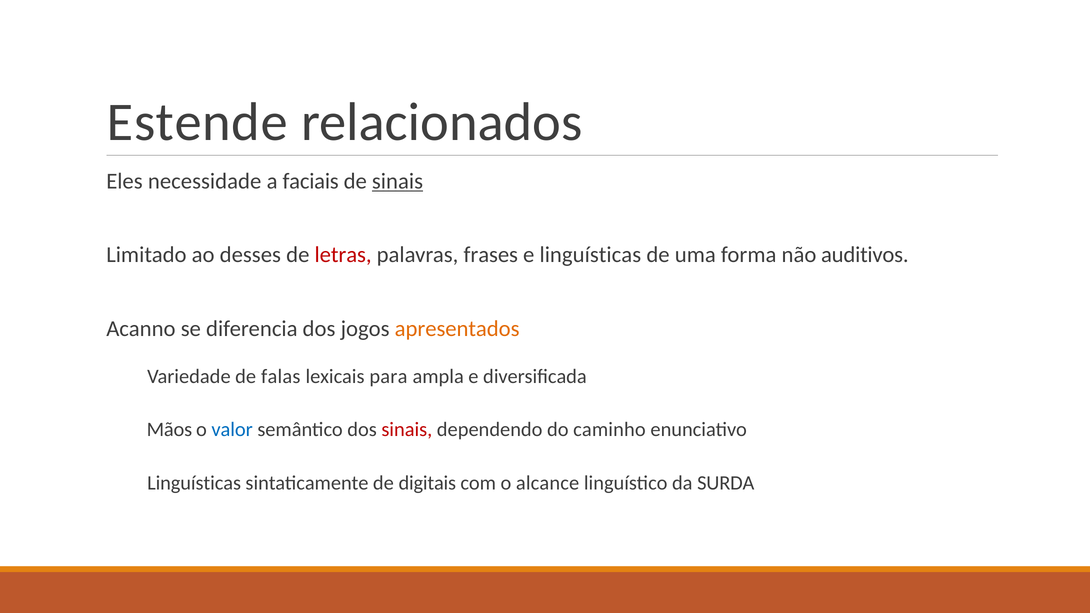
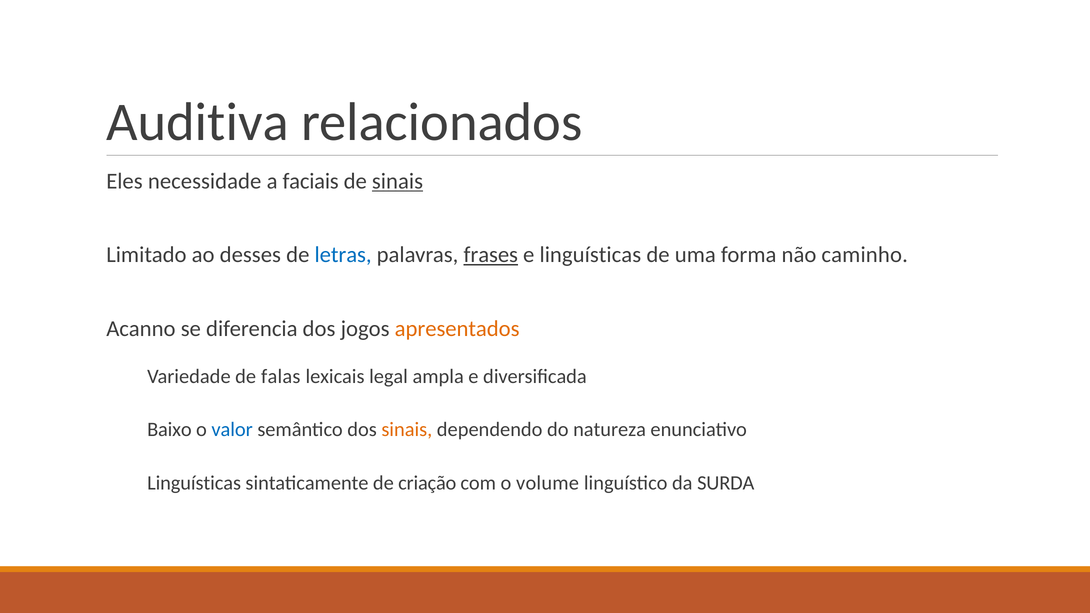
Estende: Estende -> Auditiva (198, 122)
letras colour: red -> blue (343, 255)
frases underline: none -> present (491, 255)
auditivos: auditivos -> caminho (865, 255)
para: para -> legal (389, 376)
Mãos: Mãos -> Baixo (169, 430)
sinais colour: red -> orange (407, 430)
caminho: caminho -> natureza (610, 430)
digitais: digitais -> criação (427, 483)
alcance: alcance -> volume (548, 483)
